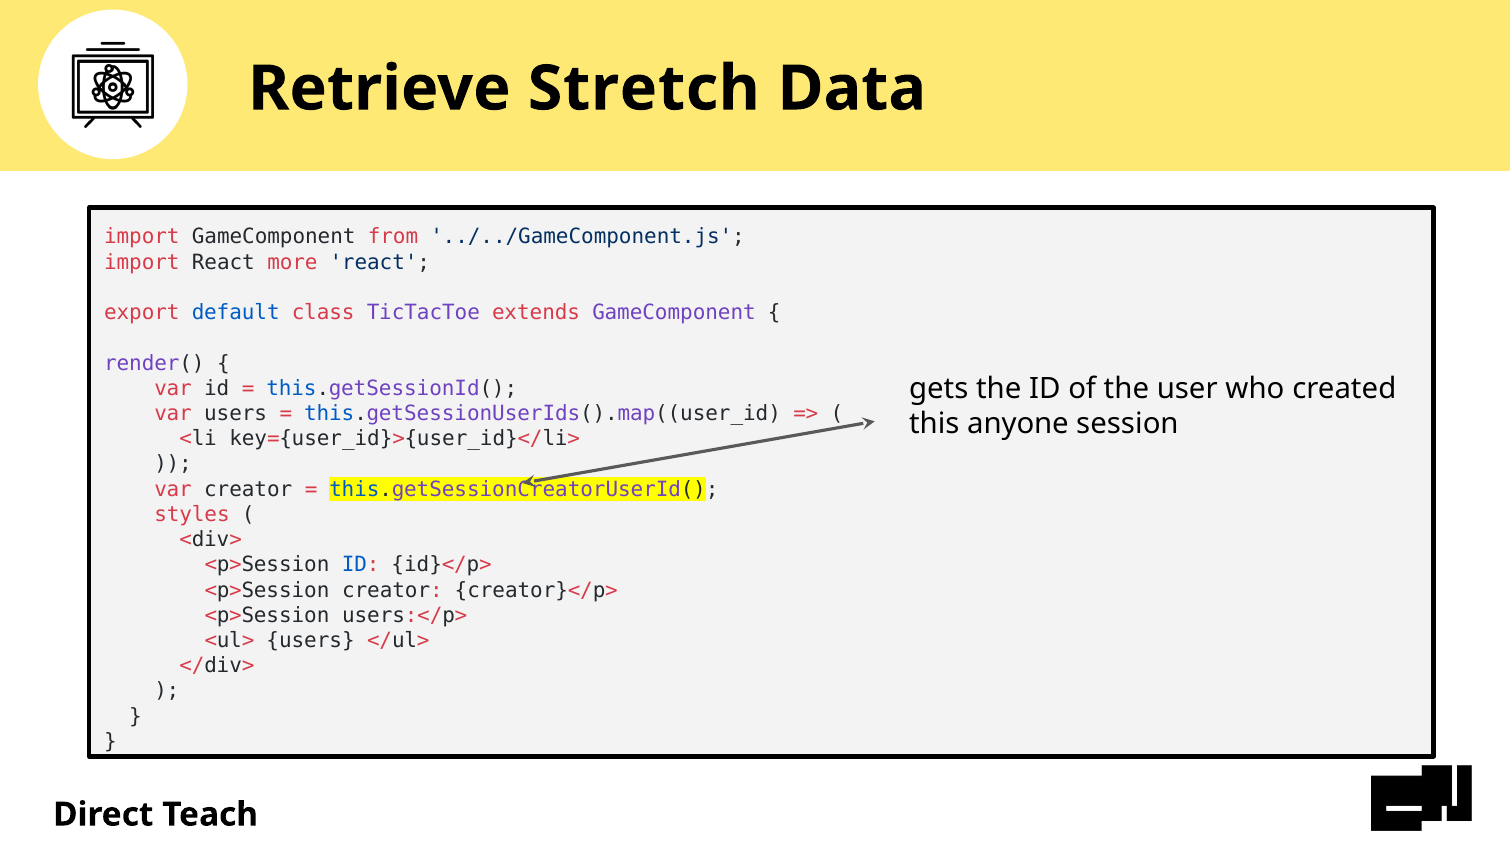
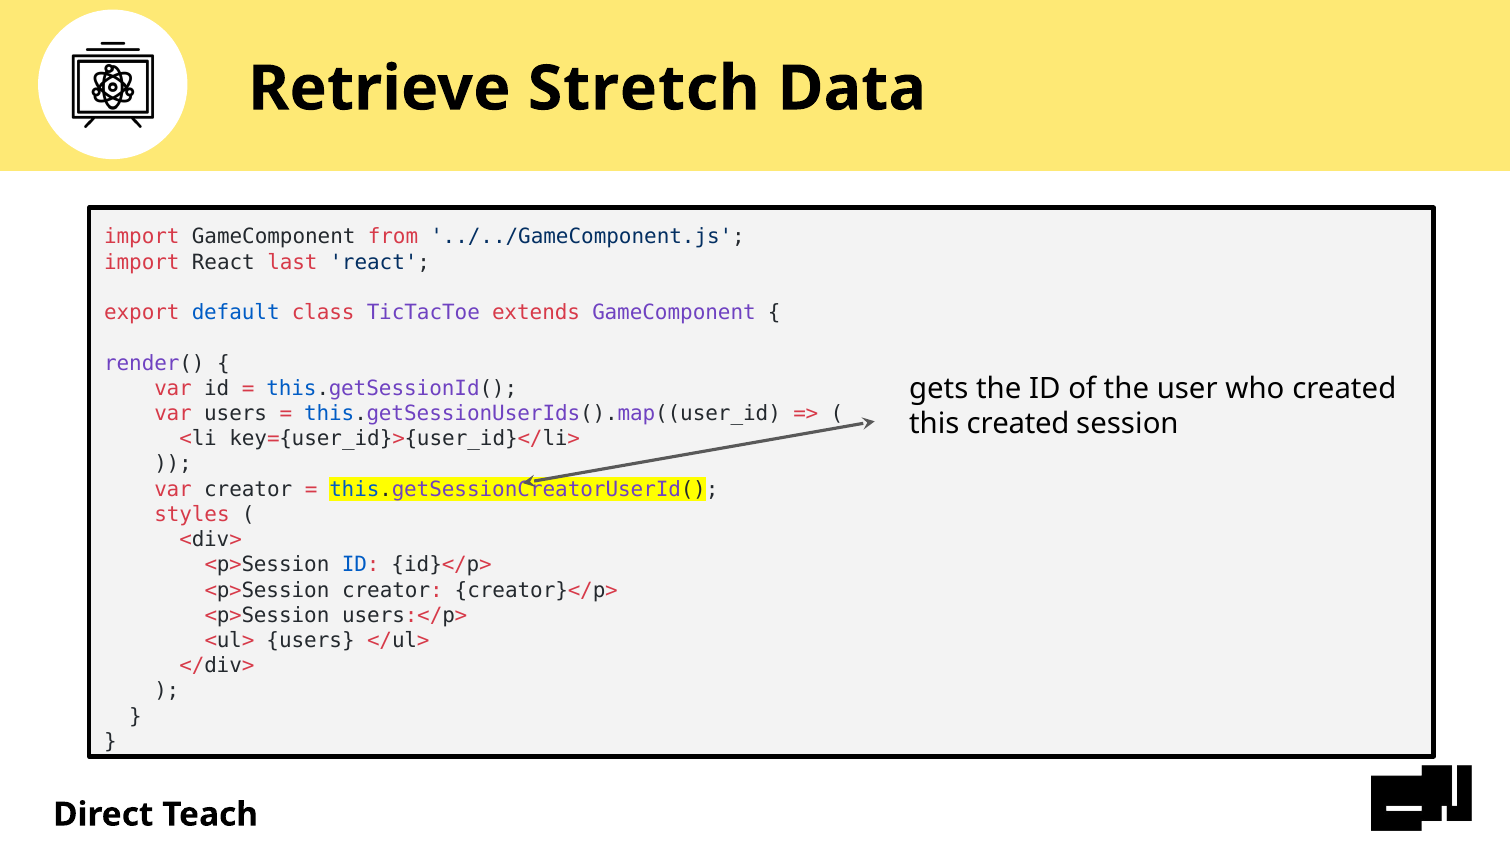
more: more -> last (292, 262)
this anyone: anyone -> created (1018, 424)
